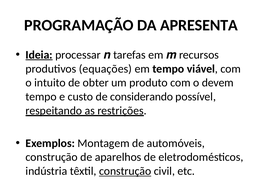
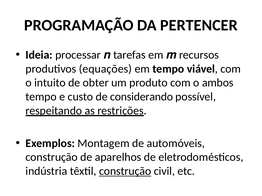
APRESENTA: APRESENTA -> PERTENCER (199, 25)
Ideia underline: present -> none (39, 55)
devem: devem -> ambos (218, 83)
